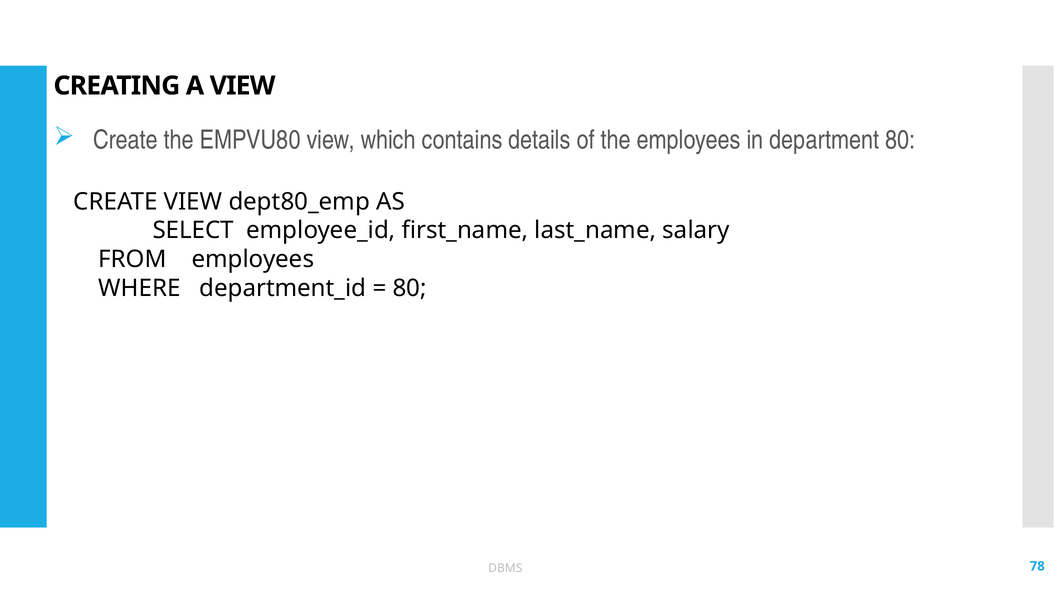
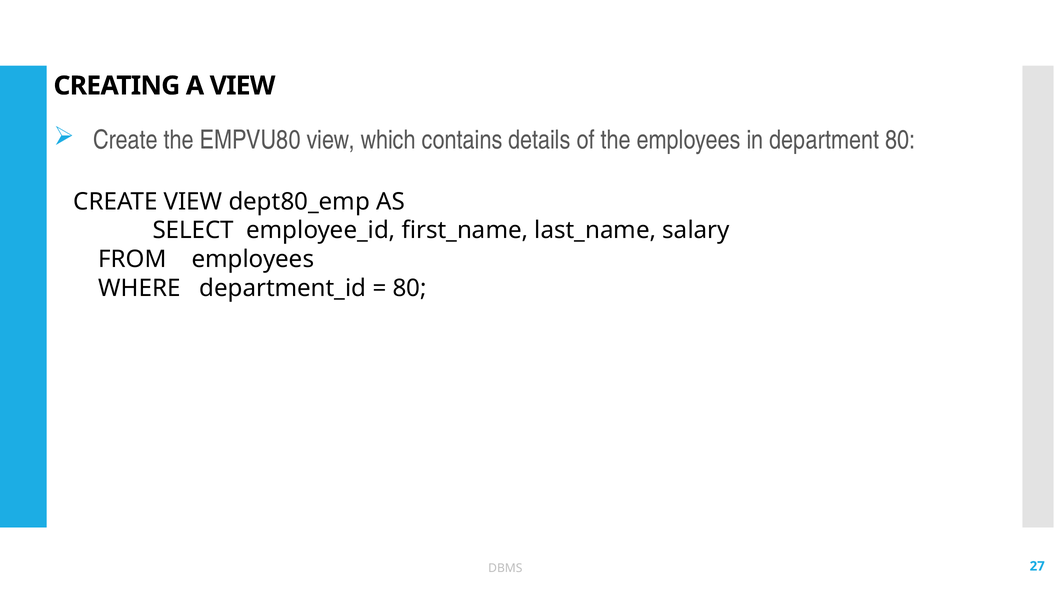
78: 78 -> 27 (1037, 566)
